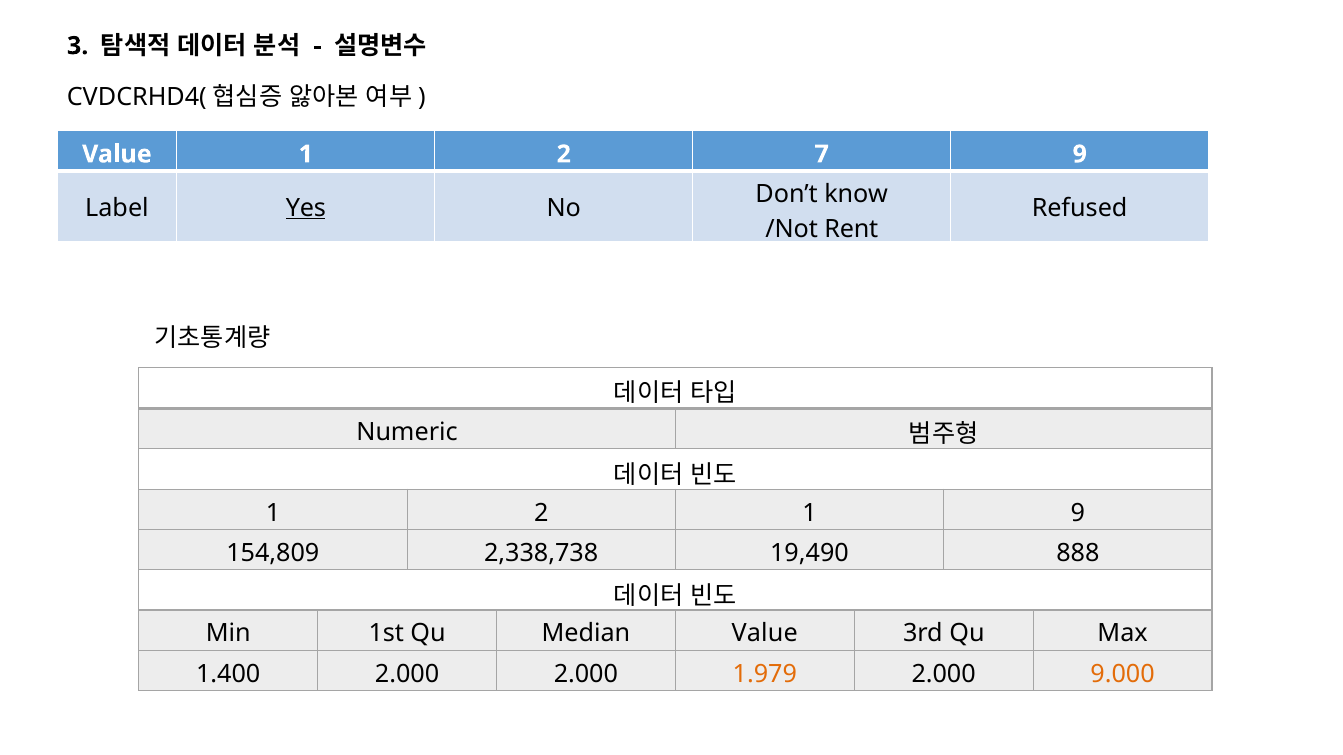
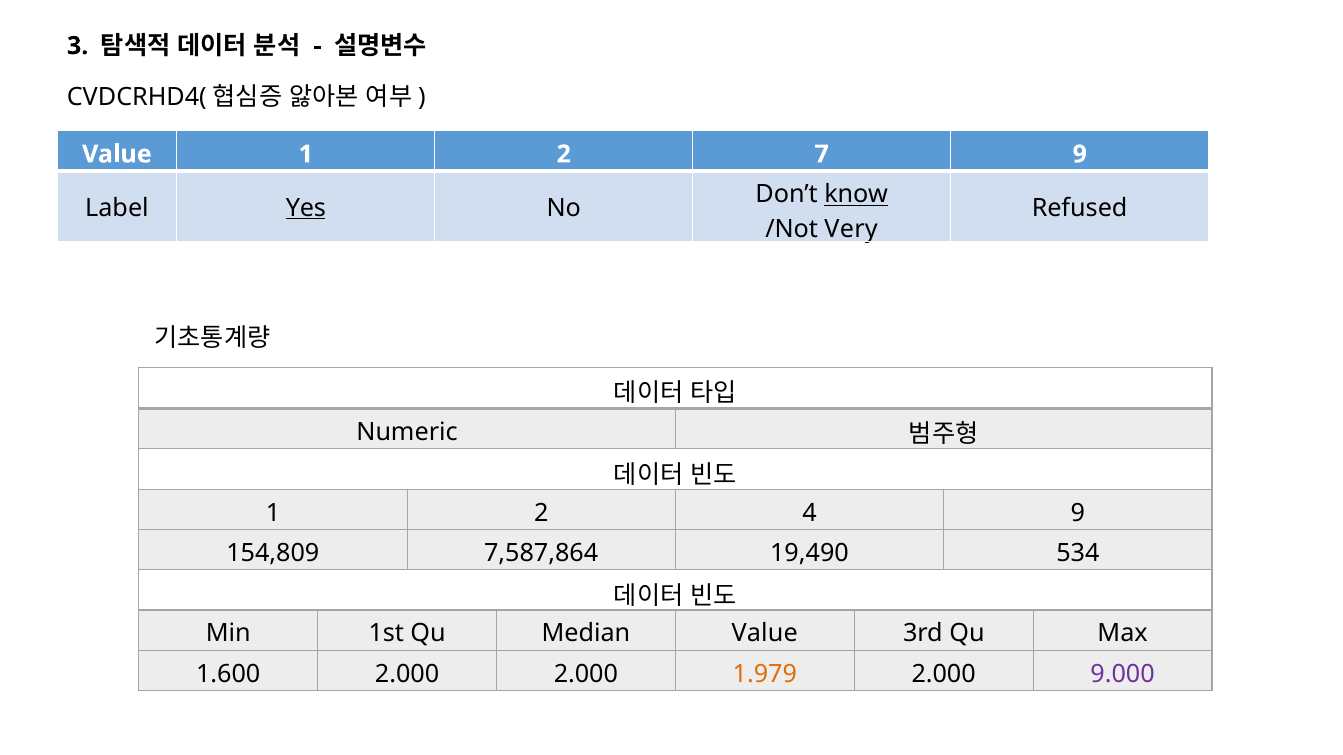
know underline: none -> present (856, 195)
Rent: Rent -> Very (851, 229)
2 1: 1 -> 4 (810, 513)
2,338,738: 2,338,738 -> 7,587,864 (541, 553)
888: 888 -> 534 (1078, 553)
1.400: 1.400 -> 1.600 (228, 674)
9.000 colour: orange -> purple (1123, 674)
